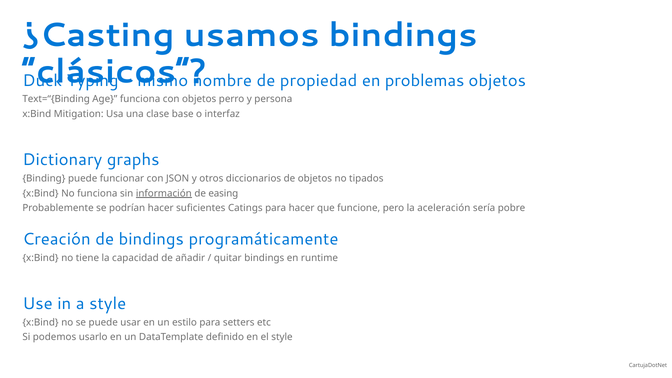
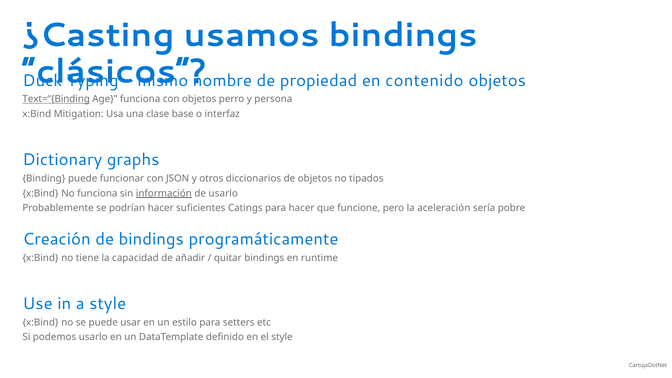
problemas: problemas -> contenido (424, 81)
Text=“{Binding underline: none -> present (56, 99)
de easing: easing -> usarlo (223, 193)
